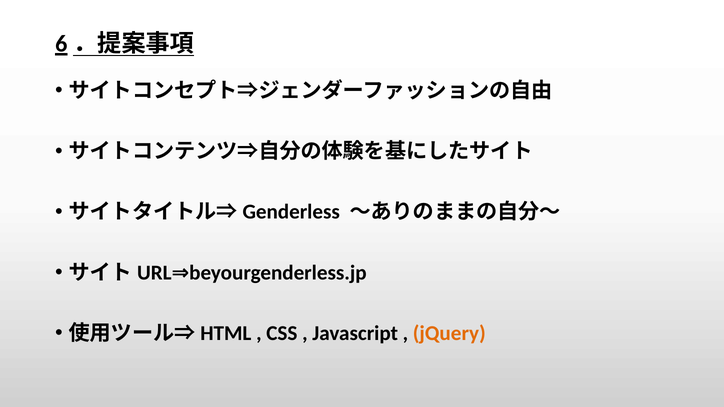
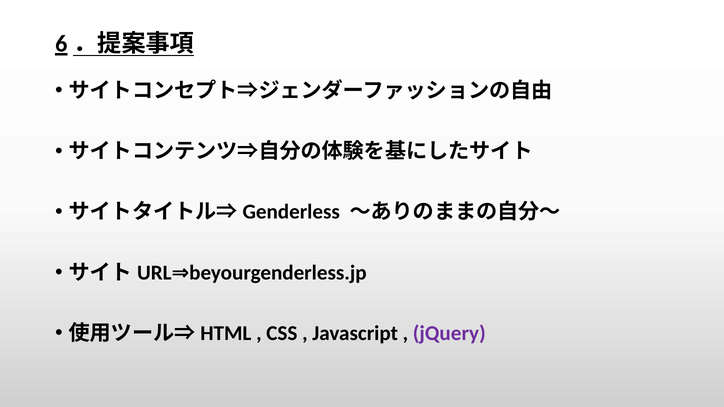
jQuery colour: orange -> purple (449, 333)
